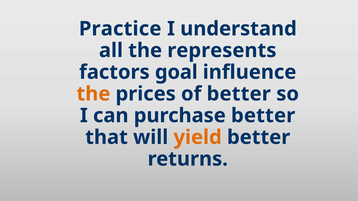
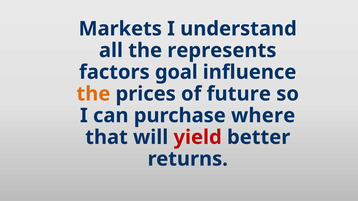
Practice: Practice -> Markets (120, 29)
of better: better -> future (239, 94)
purchase better: better -> where (263, 116)
yield colour: orange -> red (198, 138)
